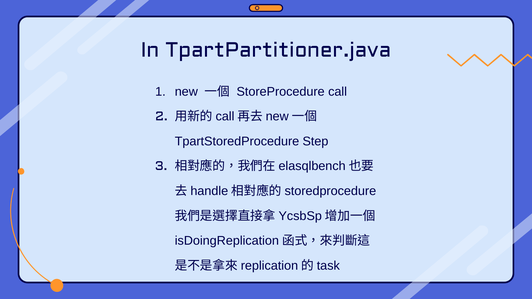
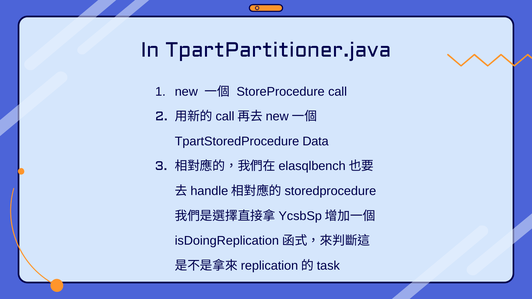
Step: Step -> Data (316, 141)
